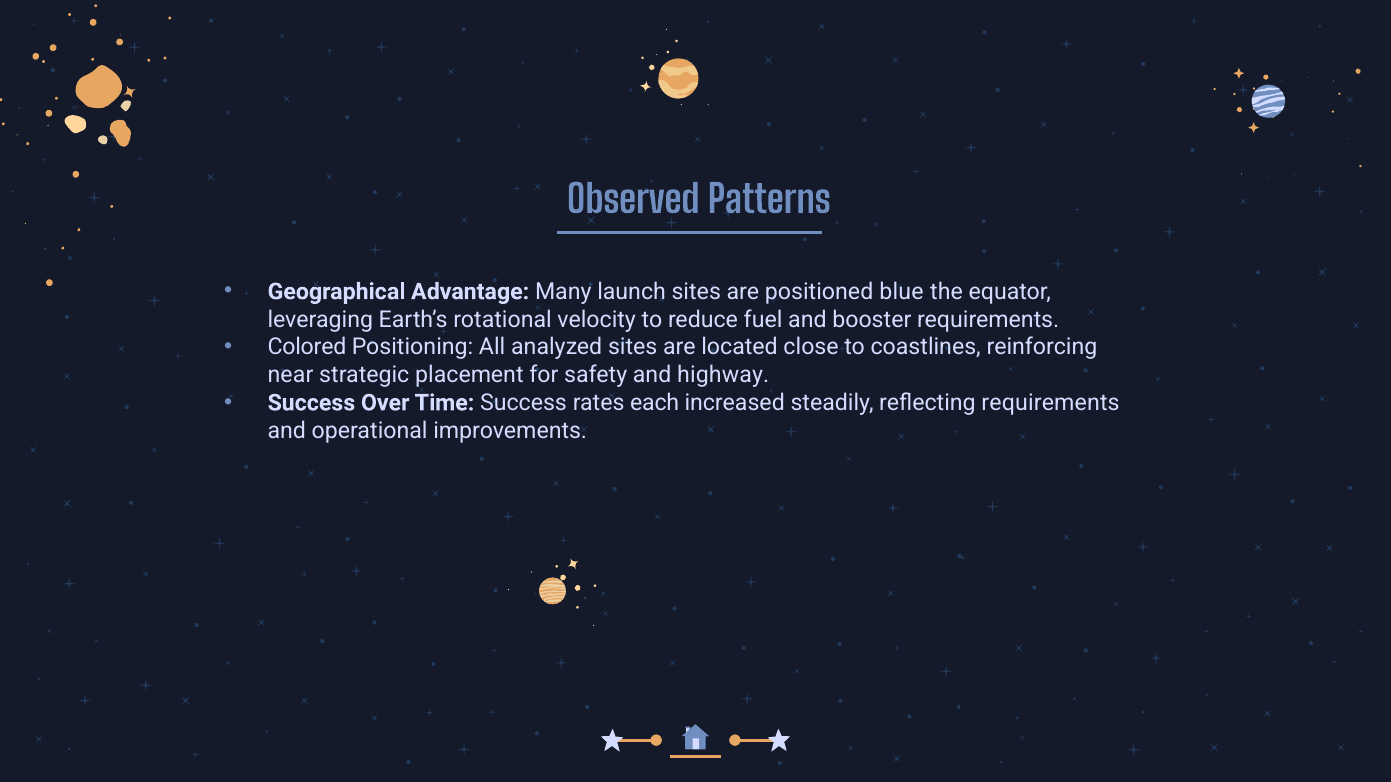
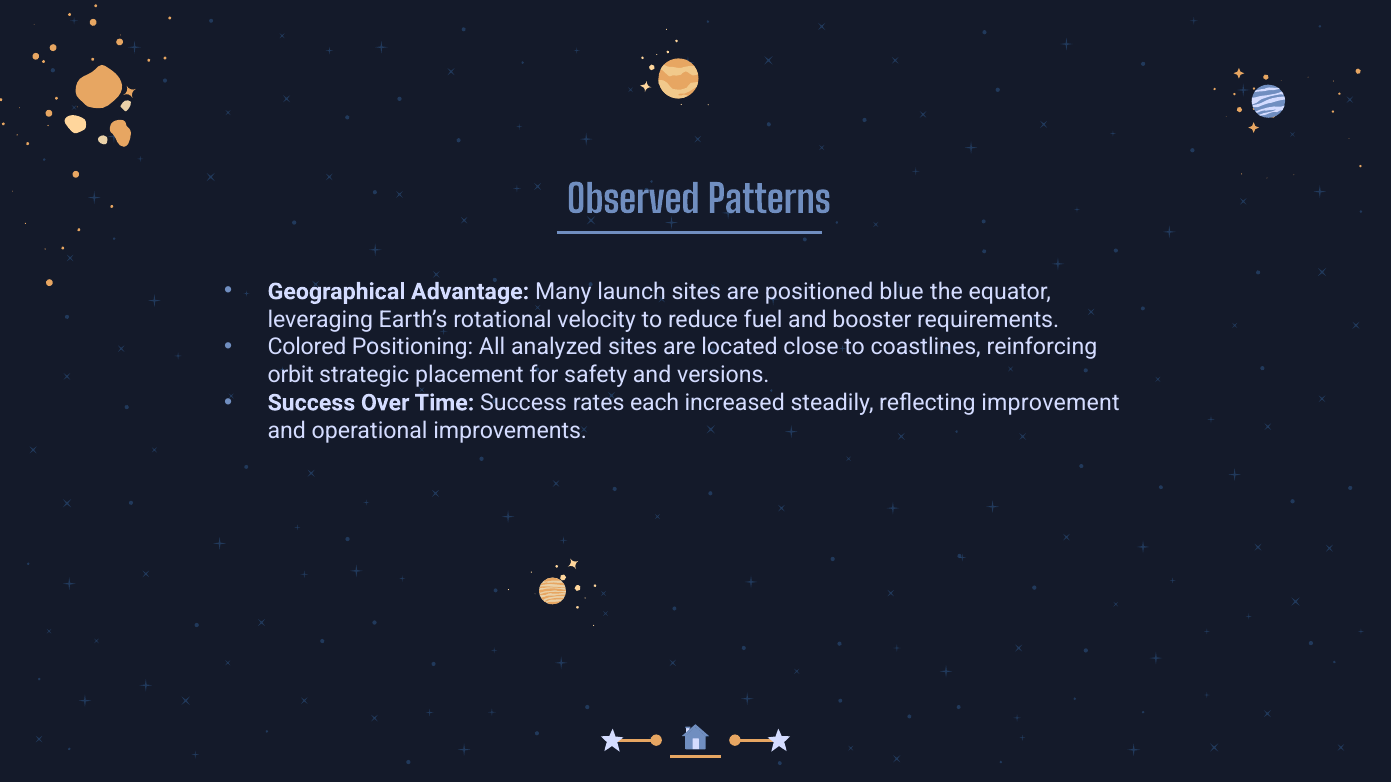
near: near -> orbit (291, 375)
highway: highway -> versions (723, 375)
reflecting requirements: requirements -> improvement (1051, 403)
